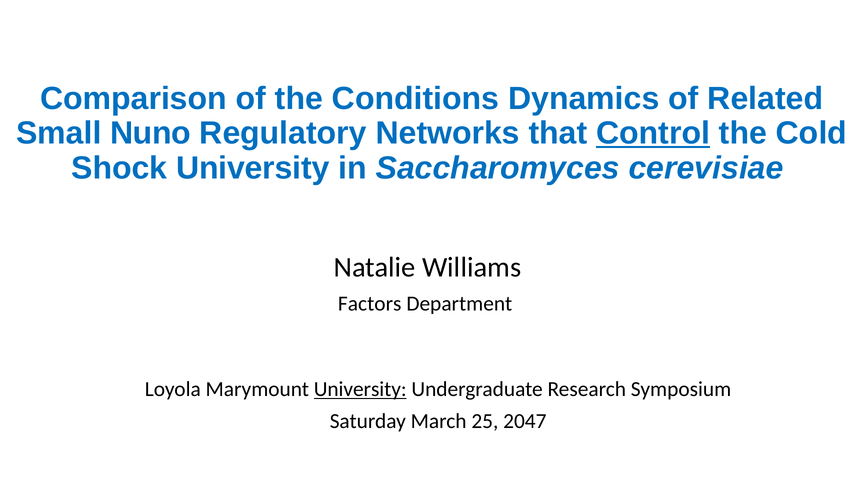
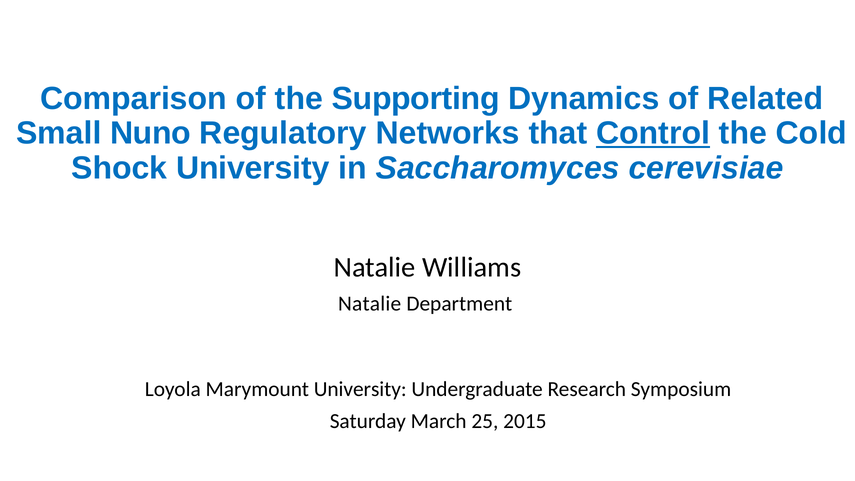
Conditions: Conditions -> Supporting (416, 99)
Factors: Factors -> Natalie (370, 303)
University underline: present -> none (360, 389)
2047: 2047 -> 2015 (525, 421)
